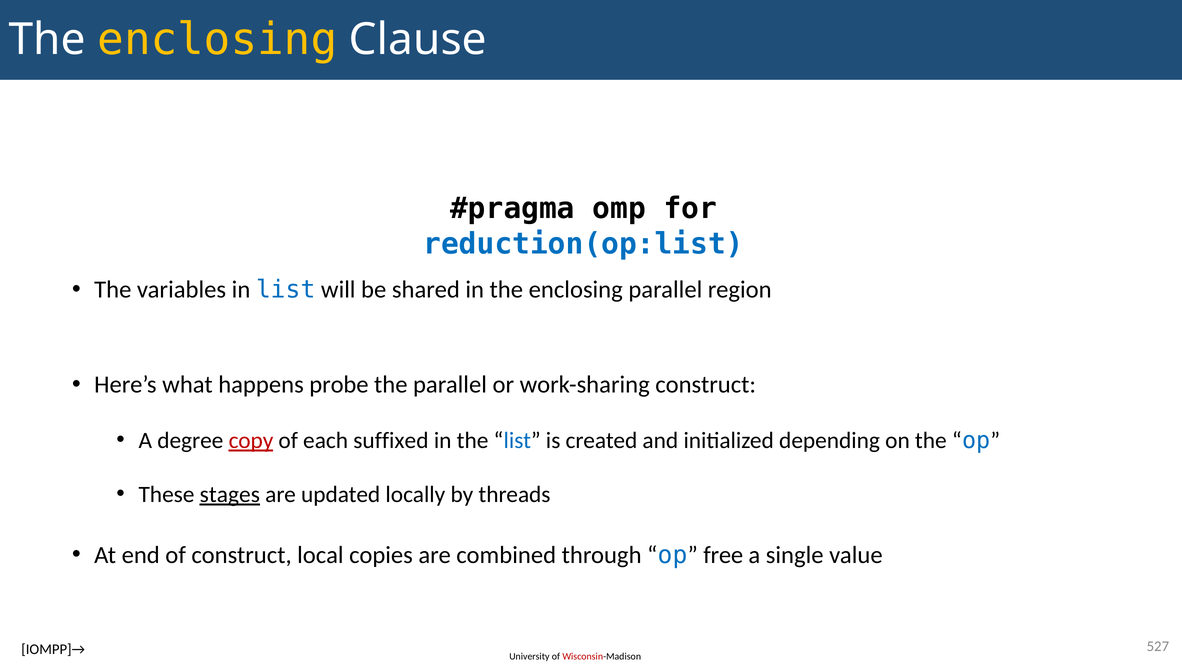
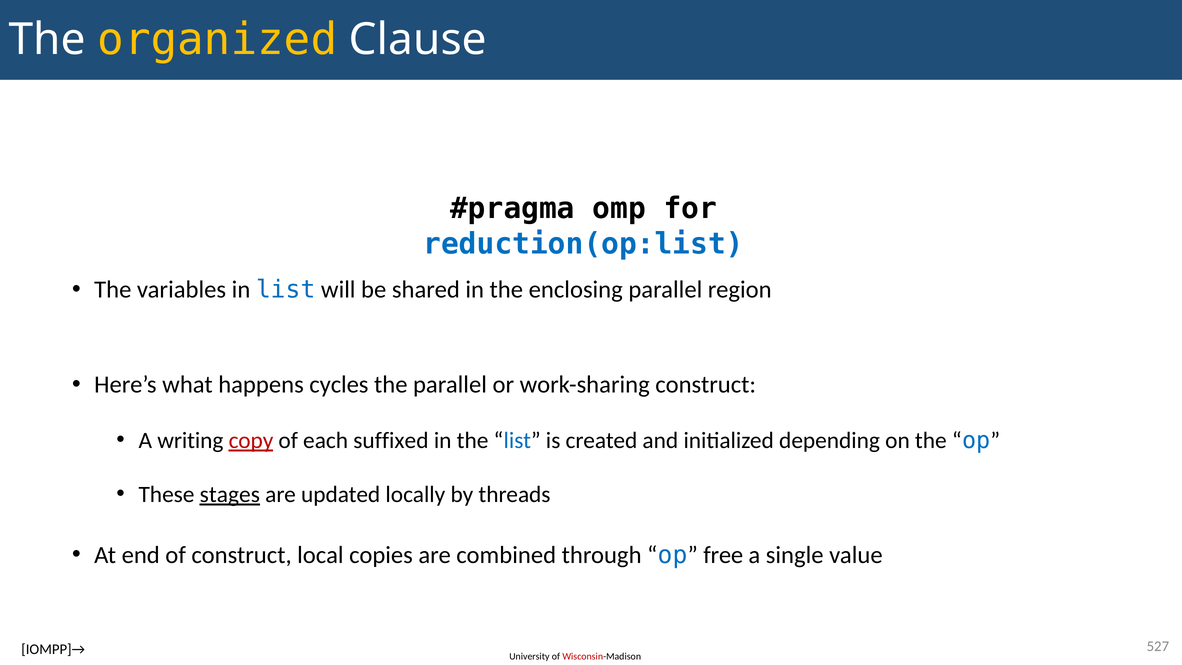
enclosing: enclosing -> organized (217, 40)
probe: probe -> cycles (339, 385)
degree: degree -> writing (190, 440)
